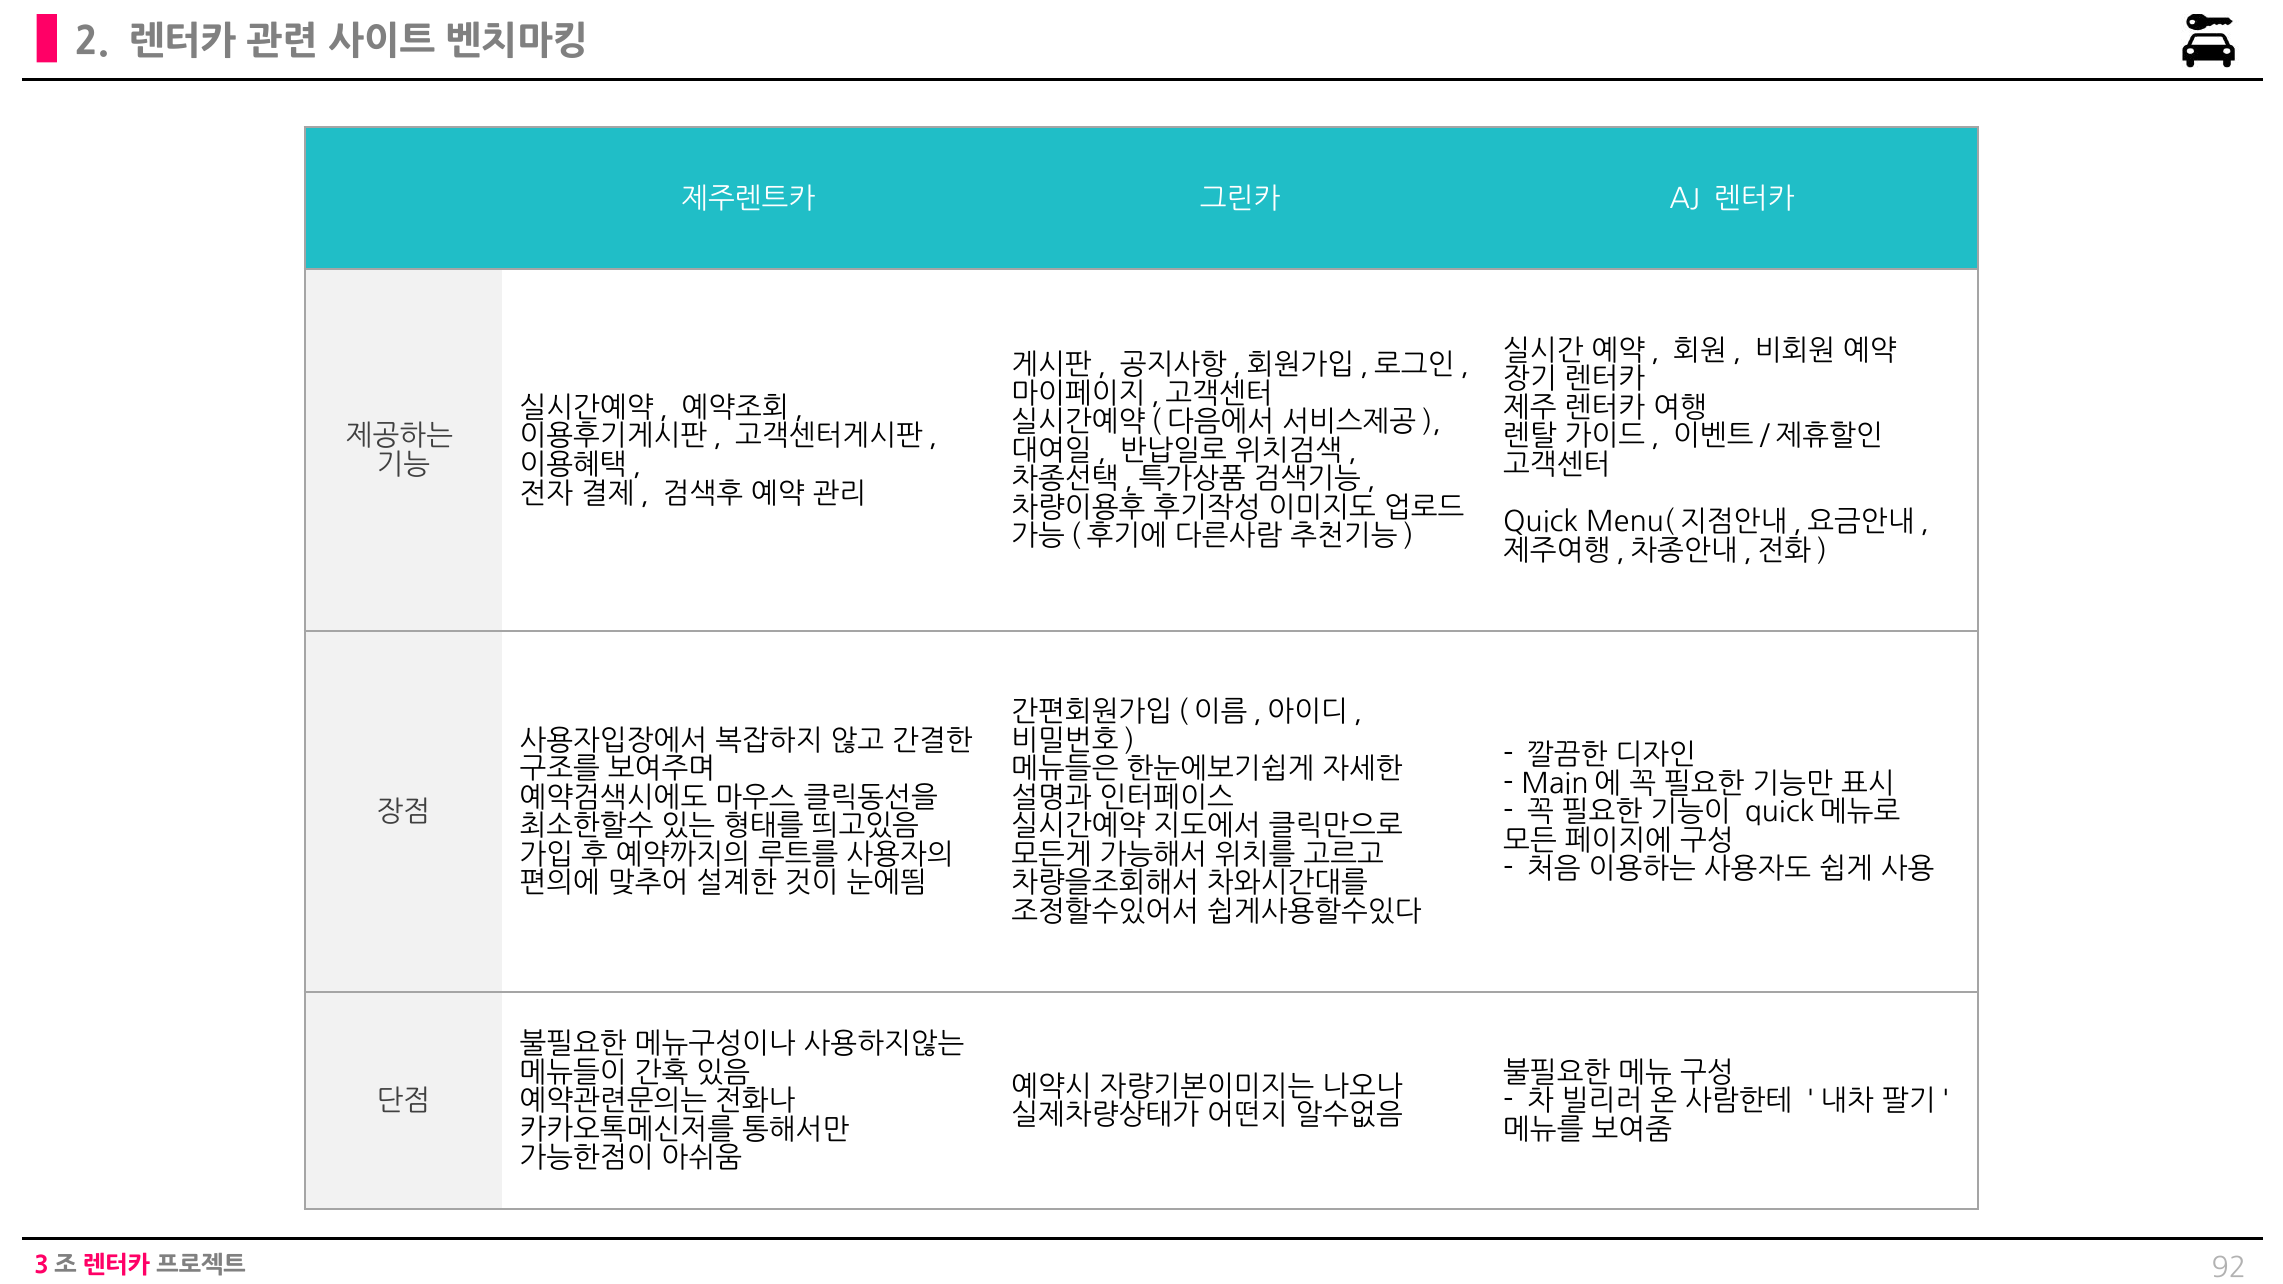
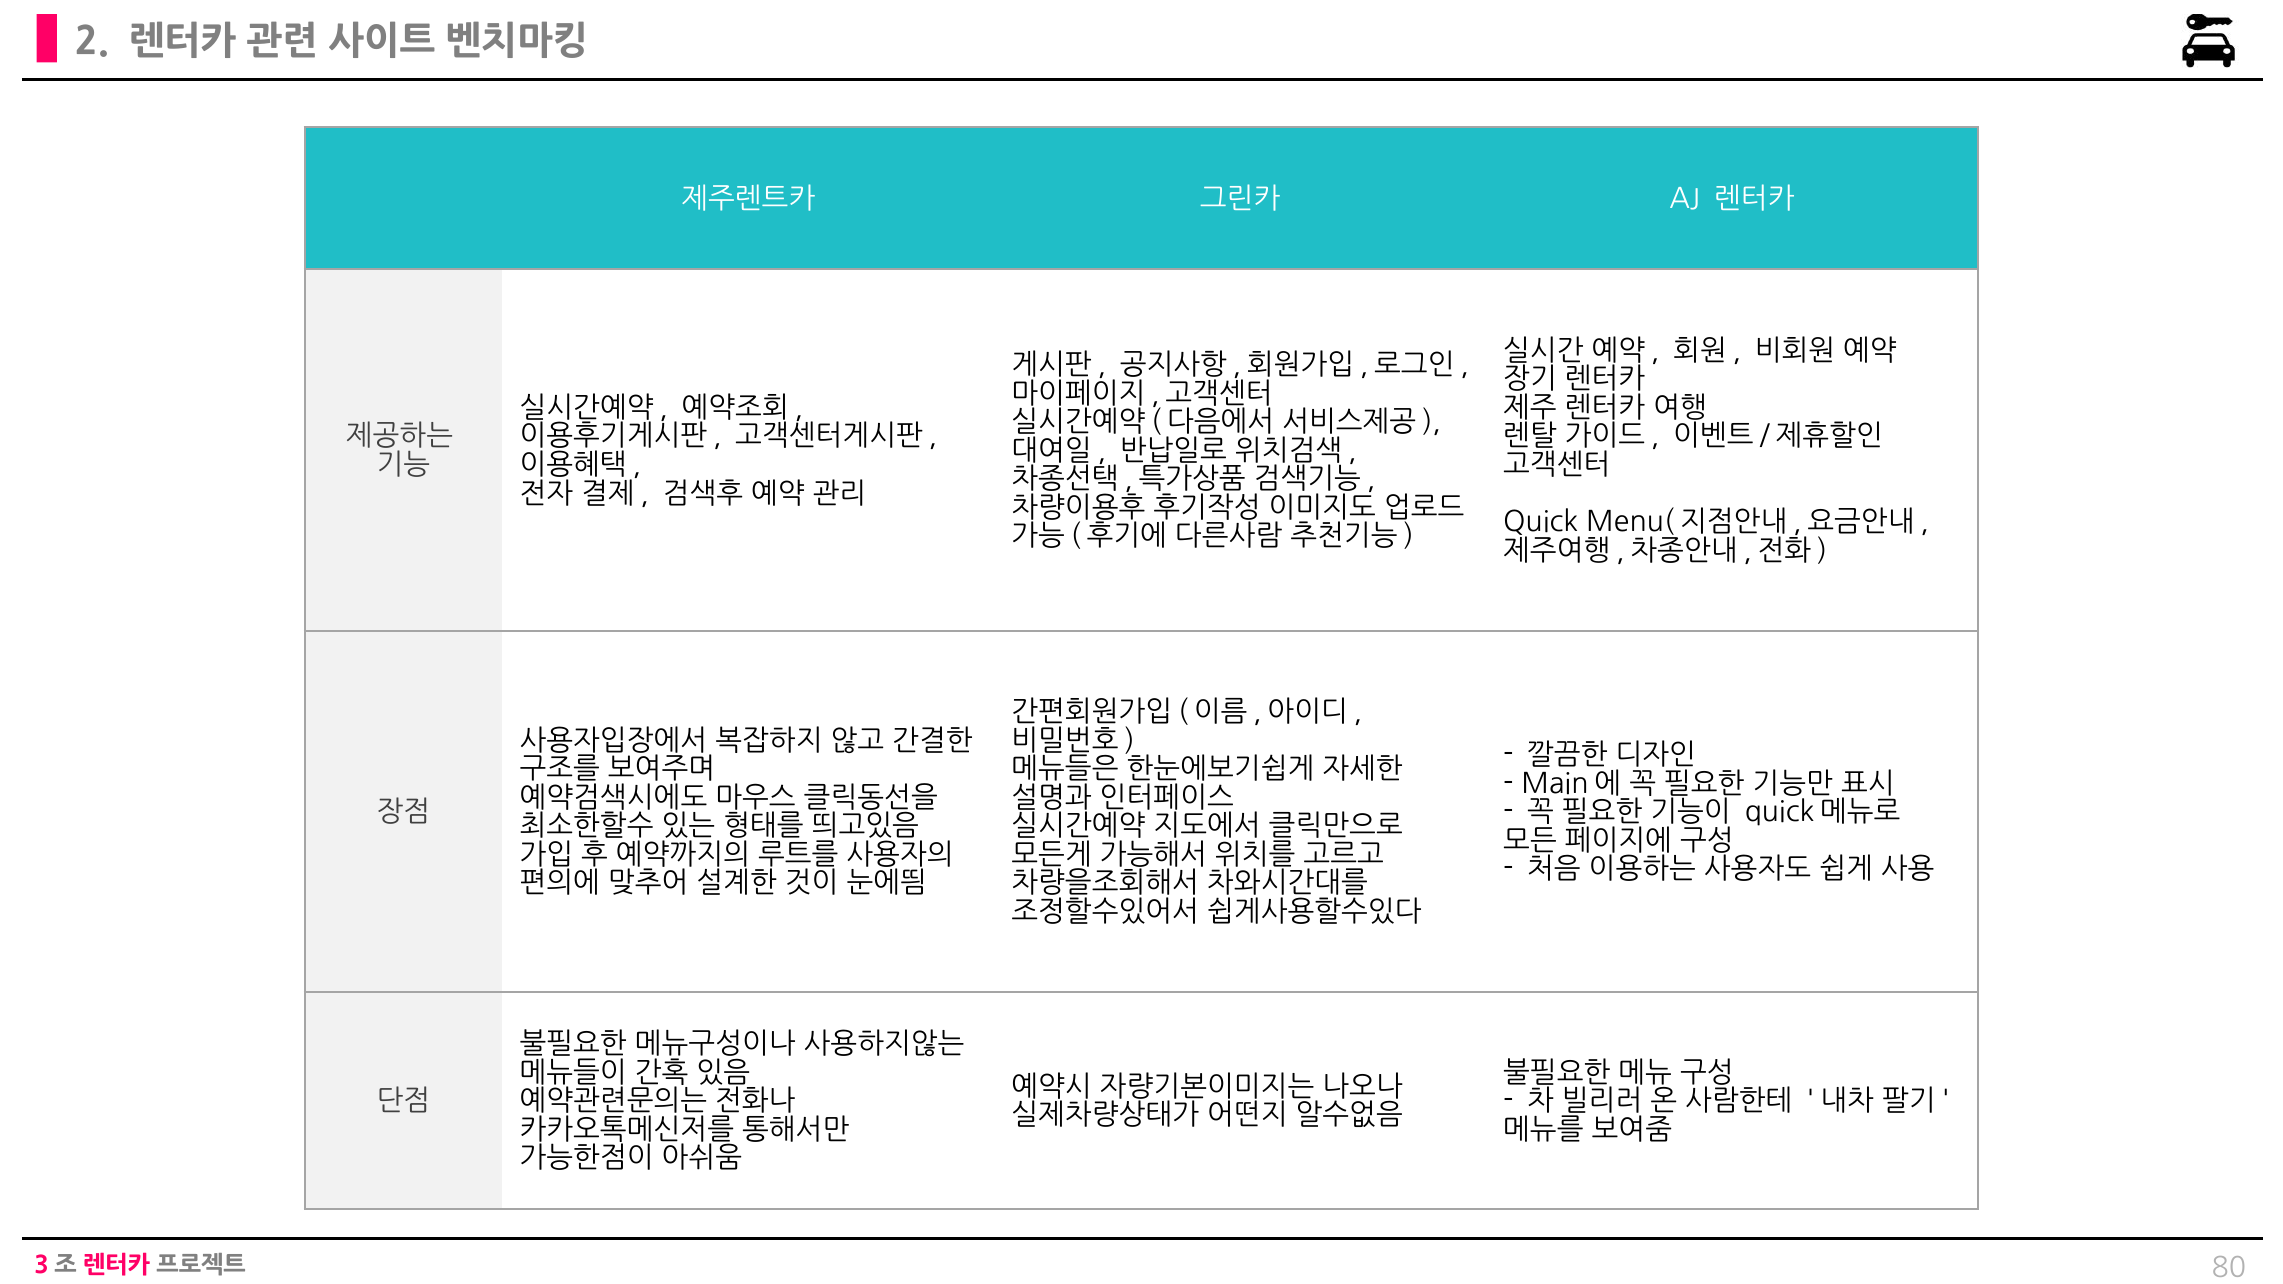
92: 92 -> 80 (2229, 1268)
